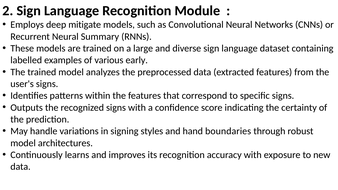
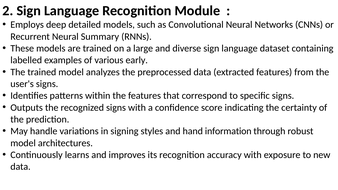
mitigate: mitigate -> detailed (85, 25)
boundaries: boundaries -> information (228, 131)
